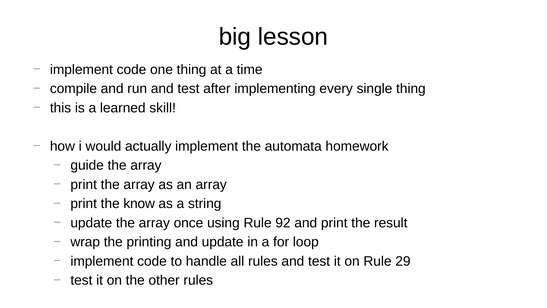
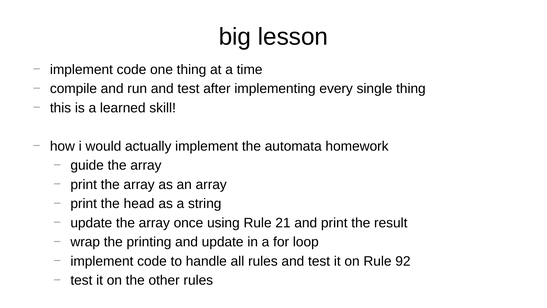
know: know -> head (139, 204)
92: 92 -> 21 (283, 223)
29: 29 -> 92 (403, 261)
